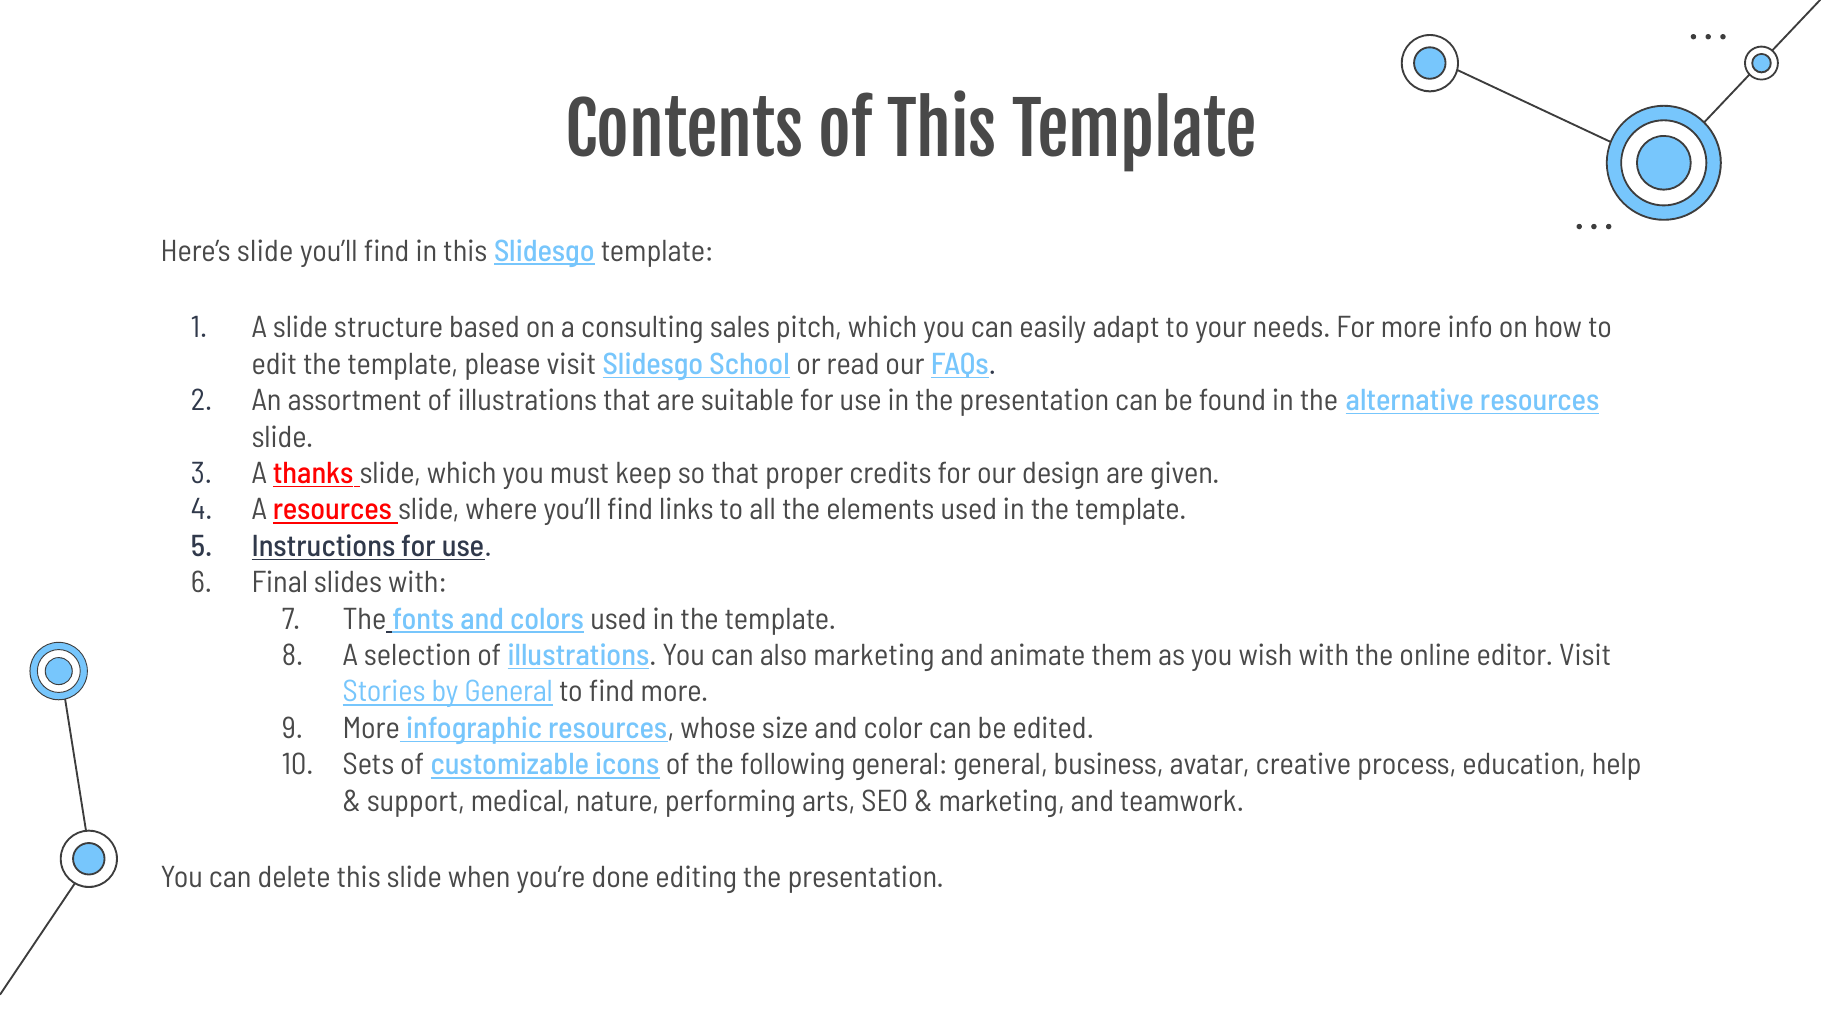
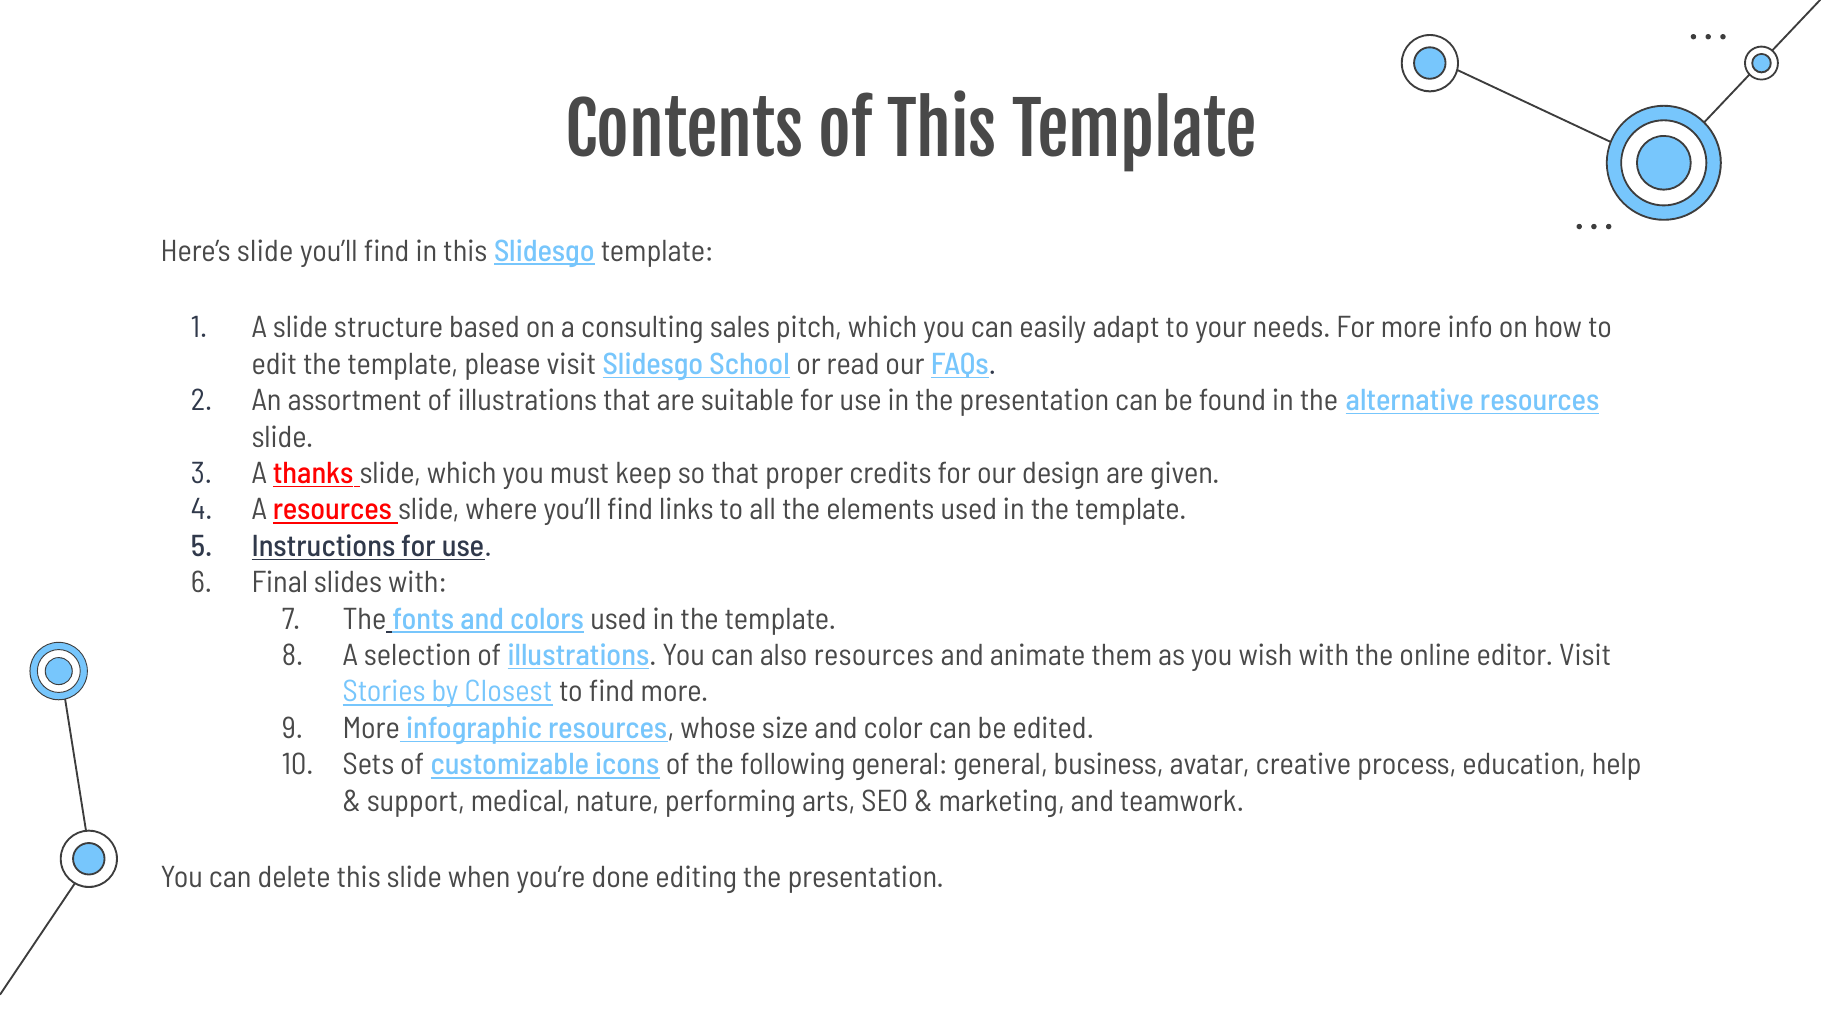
also marketing: marketing -> resources (874, 656)
by General: General -> Closest (509, 692)
